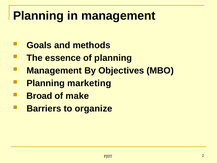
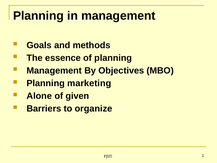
Broad: Broad -> Alone (39, 96)
make: make -> given (77, 96)
